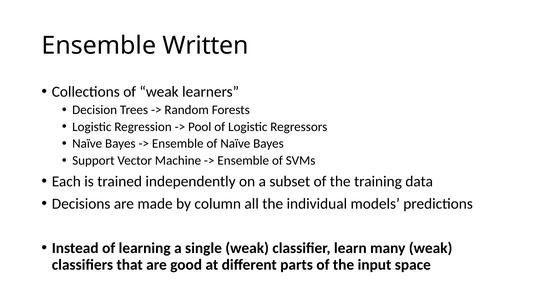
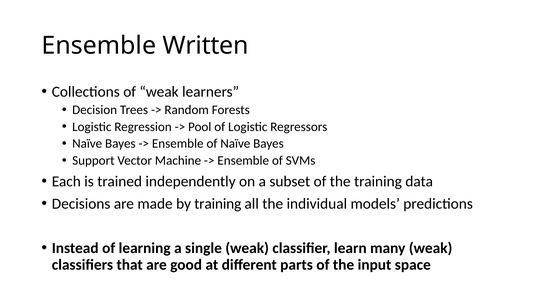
by column: column -> training (218, 204)
